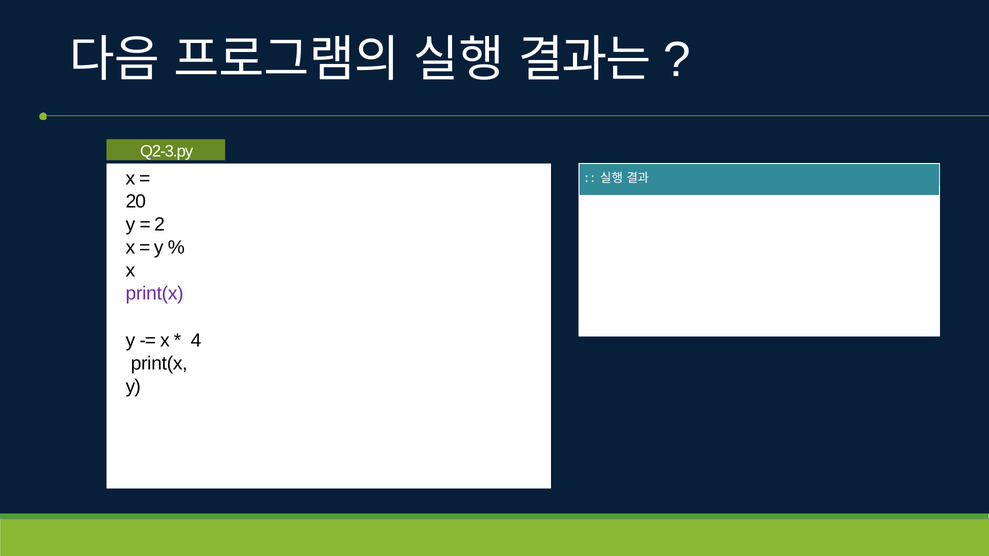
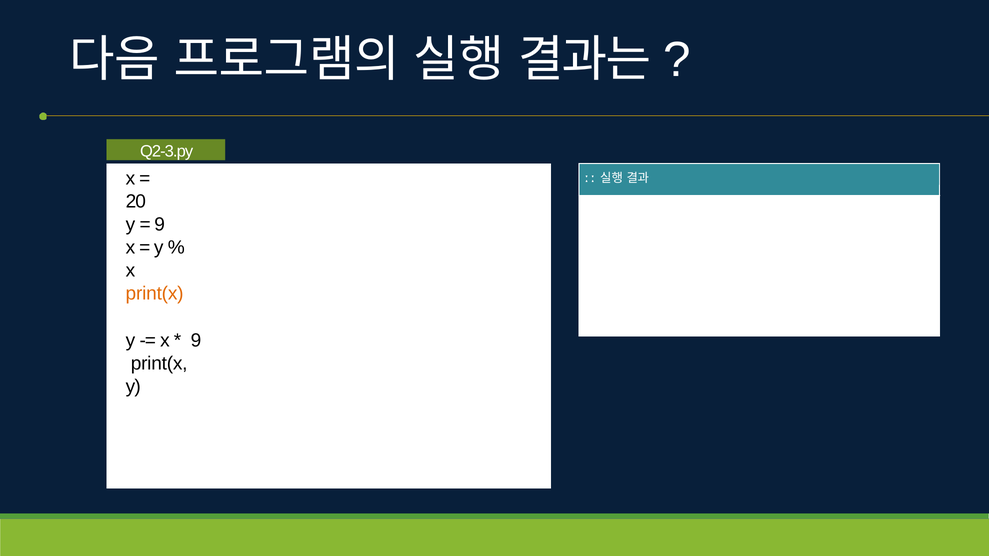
2: 2 -> 9 (160, 224)
print(x colour: purple -> orange (155, 294)
4: 4 -> 9 (196, 341)
